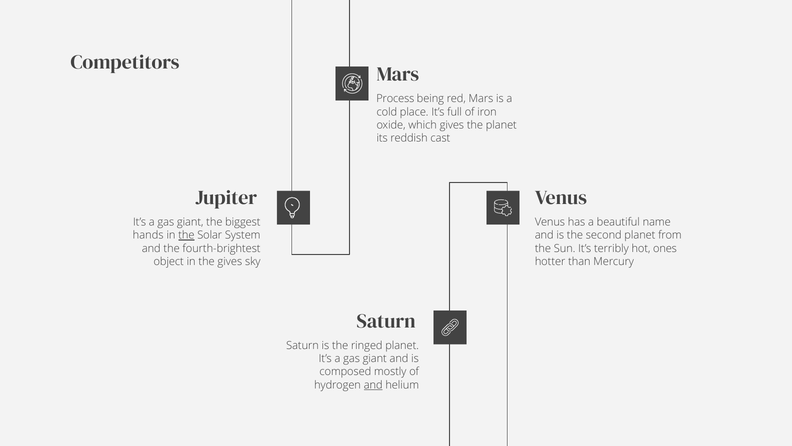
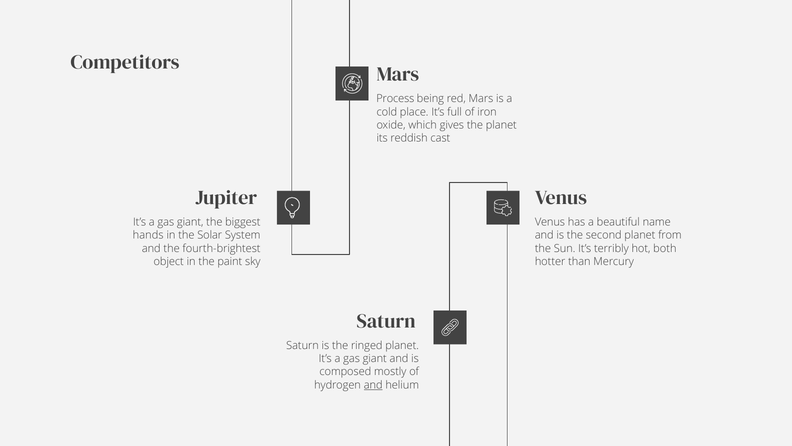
the underline: present -> none (186, 235)
ones: ones -> both (665, 248)
the gives: gives -> paint (230, 261)
